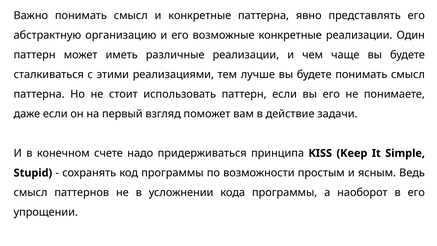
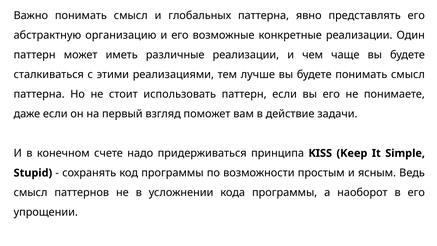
и конкретные: конкретные -> глобальных (200, 15)
